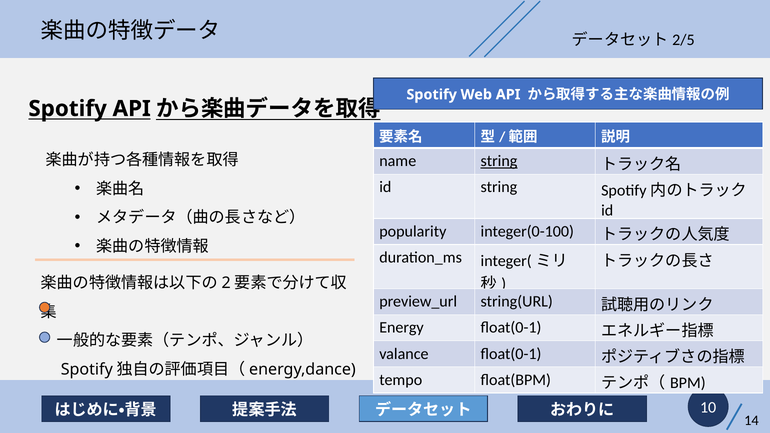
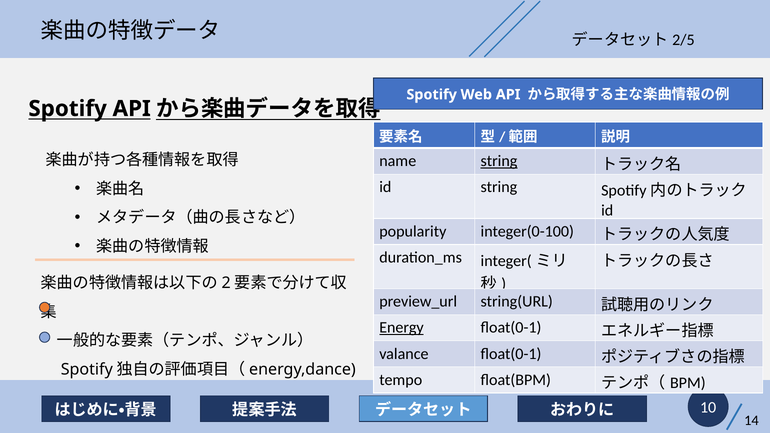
Energy underline: none -> present (402, 328)
